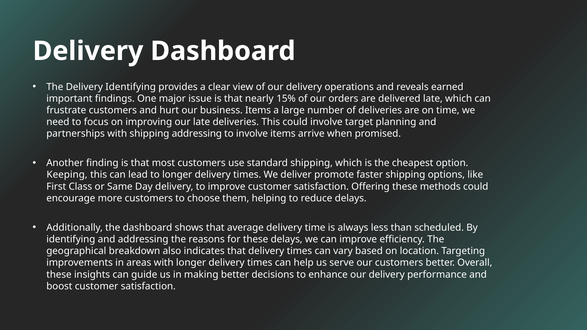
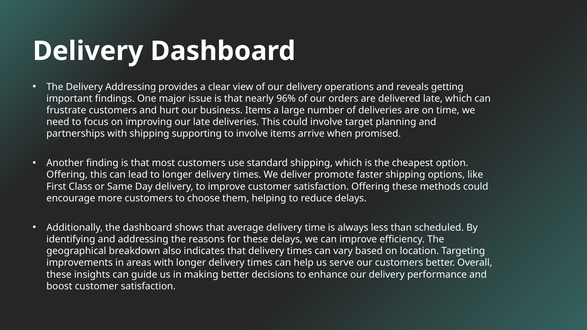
Delivery Identifying: Identifying -> Addressing (131, 87)
earned: earned -> getting (447, 87)
15%: 15% -> 96% (286, 99)
shipping addressing: addressing -> supporting (197, 134)
Keeping: Keeping -> Offering (67, 175)
